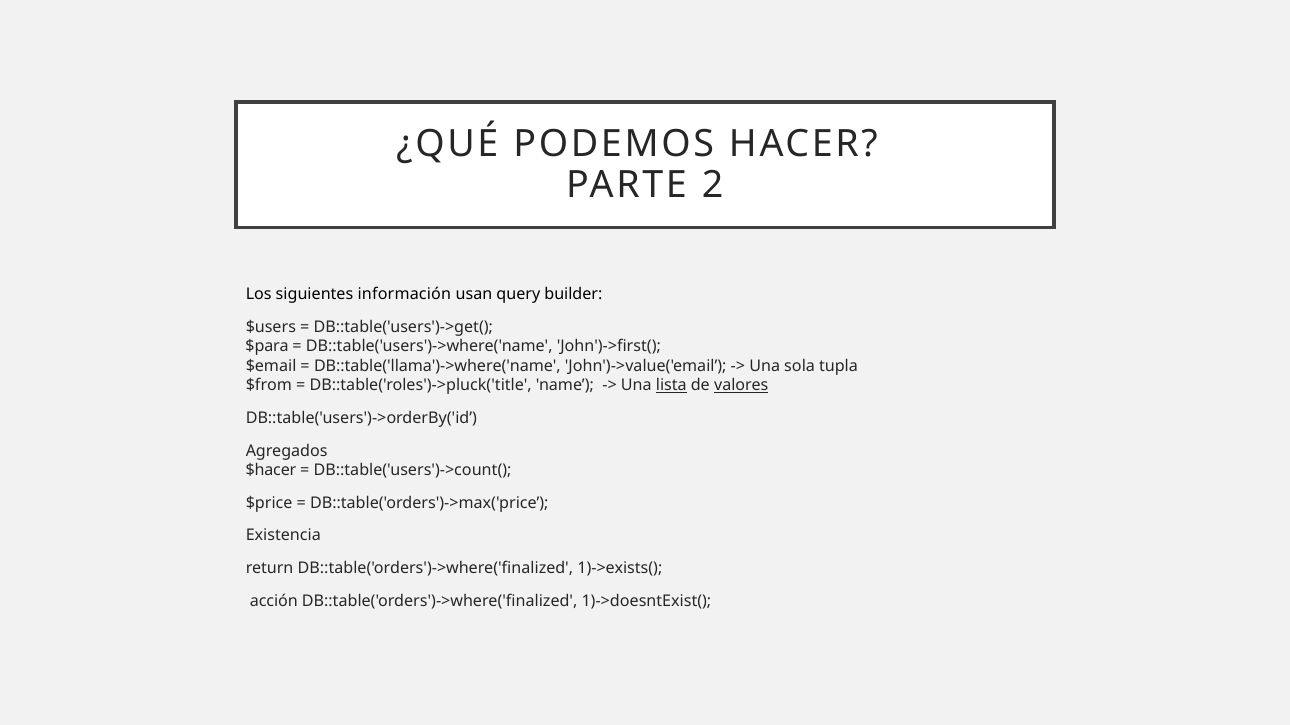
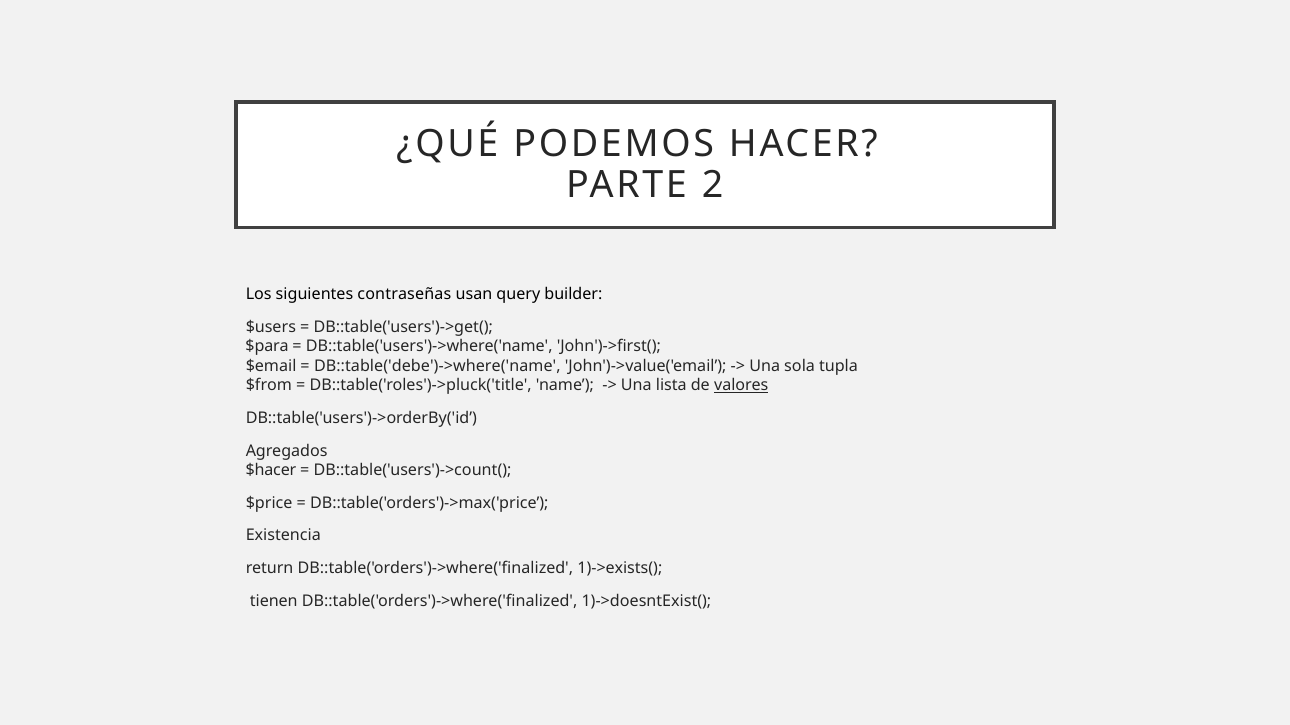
información: información -> contraseñas (404, 295)
DB::table('llama')->where('name: DB::table('llama')->where('name -> DB::table('debe')->where('name (437, 366)
lista underline: present -> none (671, 386)
acción: acción -> tienen (274, 602)
